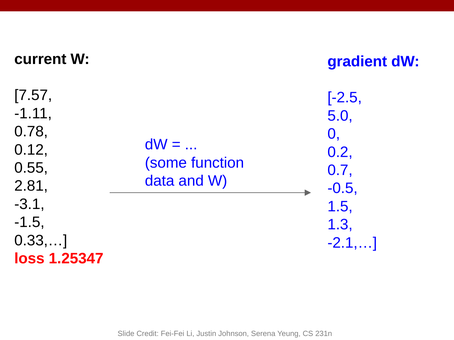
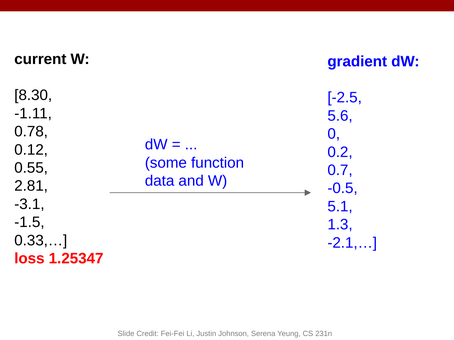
7.57: 7.57 -> 8.30 (33, 95)
5.0: 5.0 -> 5.6 (340, 116)
1.5: 1.5 -> 5.1 (340, 207)
